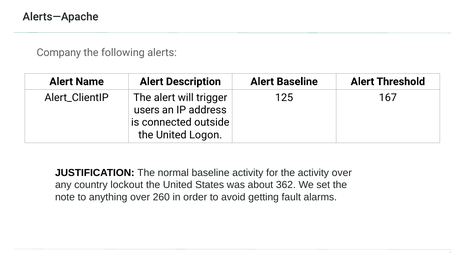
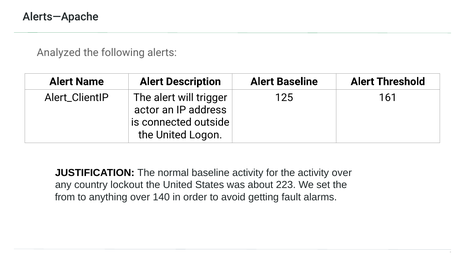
Company: Company -> Analyzed (59, 53)
167: 167 -> 161 (388, 98)
users: users -> actor (147, 110)
362: 362 -> 223 (286, 185)
note: note -> from (65, 198)
260: 260 -> 140 (161, 198)
